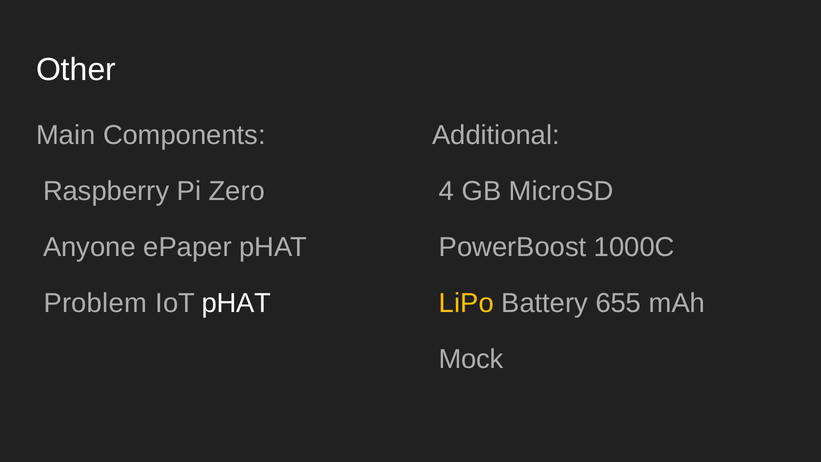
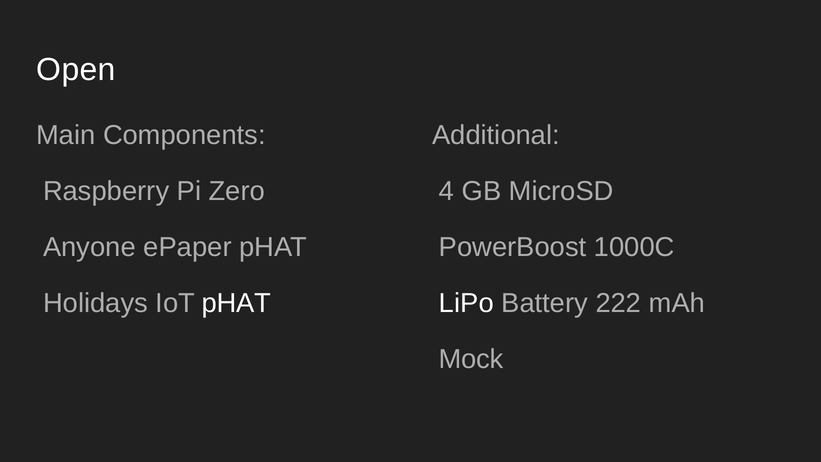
Other: Other -> Open (76, 70)
Problem: Problem -> Holidays (95, 303)
LiPo colour: yellow -> white (466, 303)
655: 655 -> 222 (618, 303)
